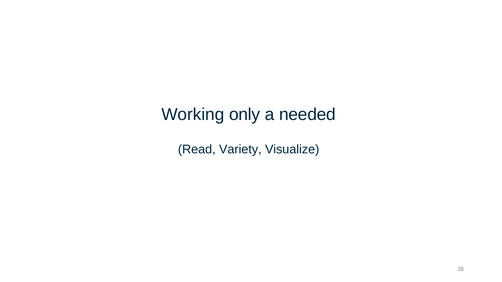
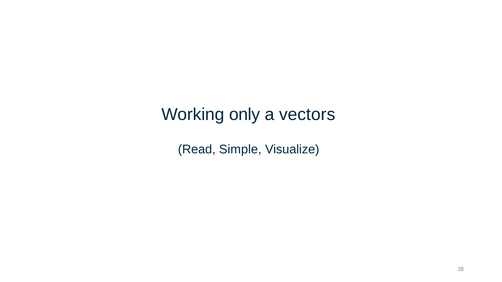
needed: needed -> vectors (307, 115)
Variety: Variety -> Simple (240, 149)
